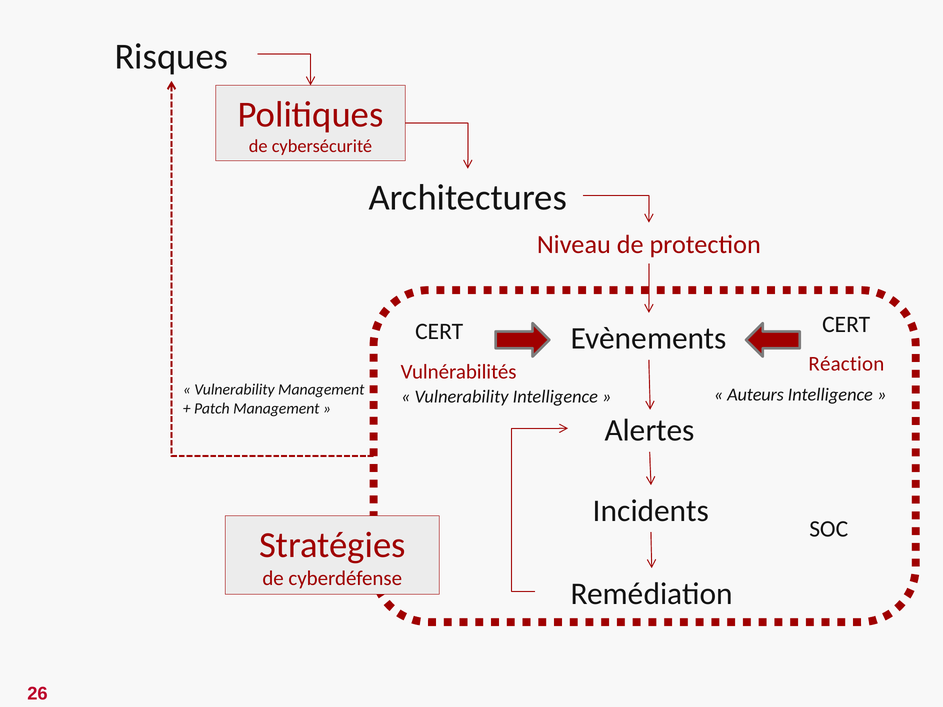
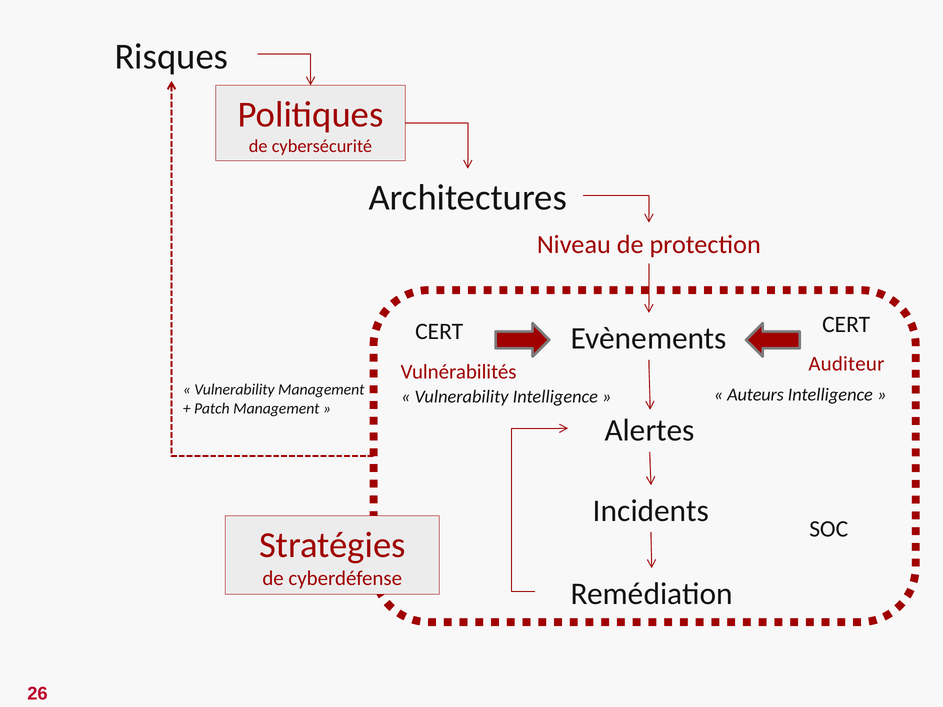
Réaction: Réaction -> Auditeur (846, 364)
